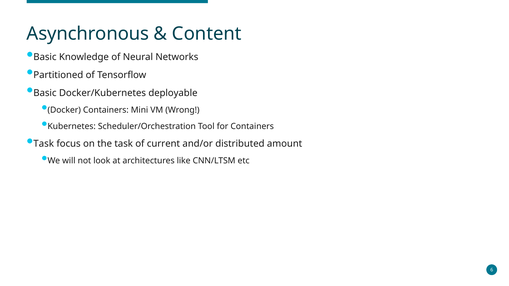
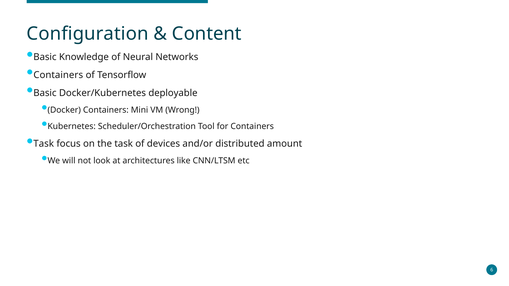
Asynchronous: Asynchronous -> Configuration (88, 34)
Partitioned: Partitioned -> Containers (58, 75)
current: current -> devices (163, 144)
